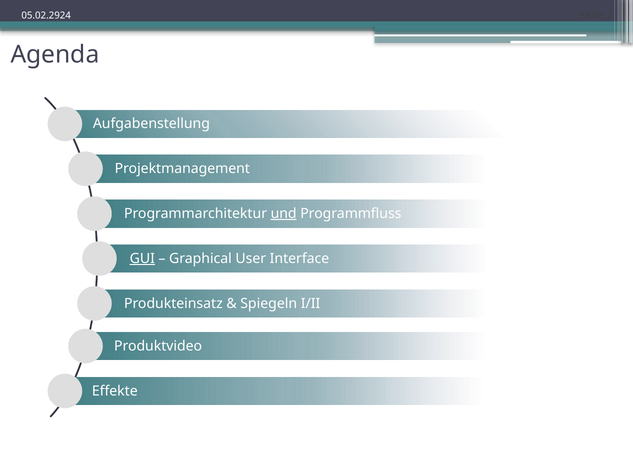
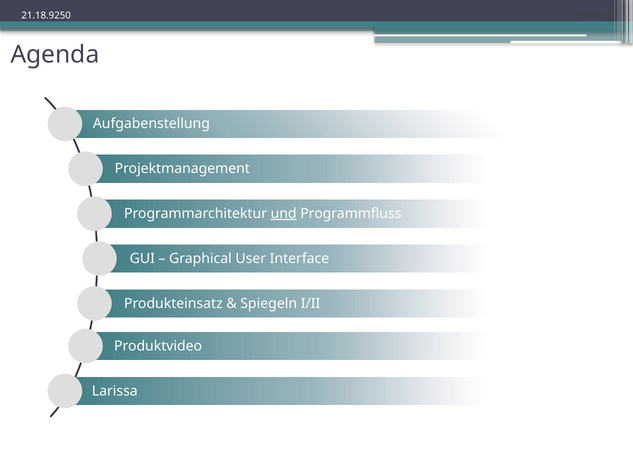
05.02.2924: 05.02.2924 -> 21.18.9250 (46, 15)
GUI underline: present -> none (142, 258)
Effekte: Effekte -> Larissa (115, 391)
